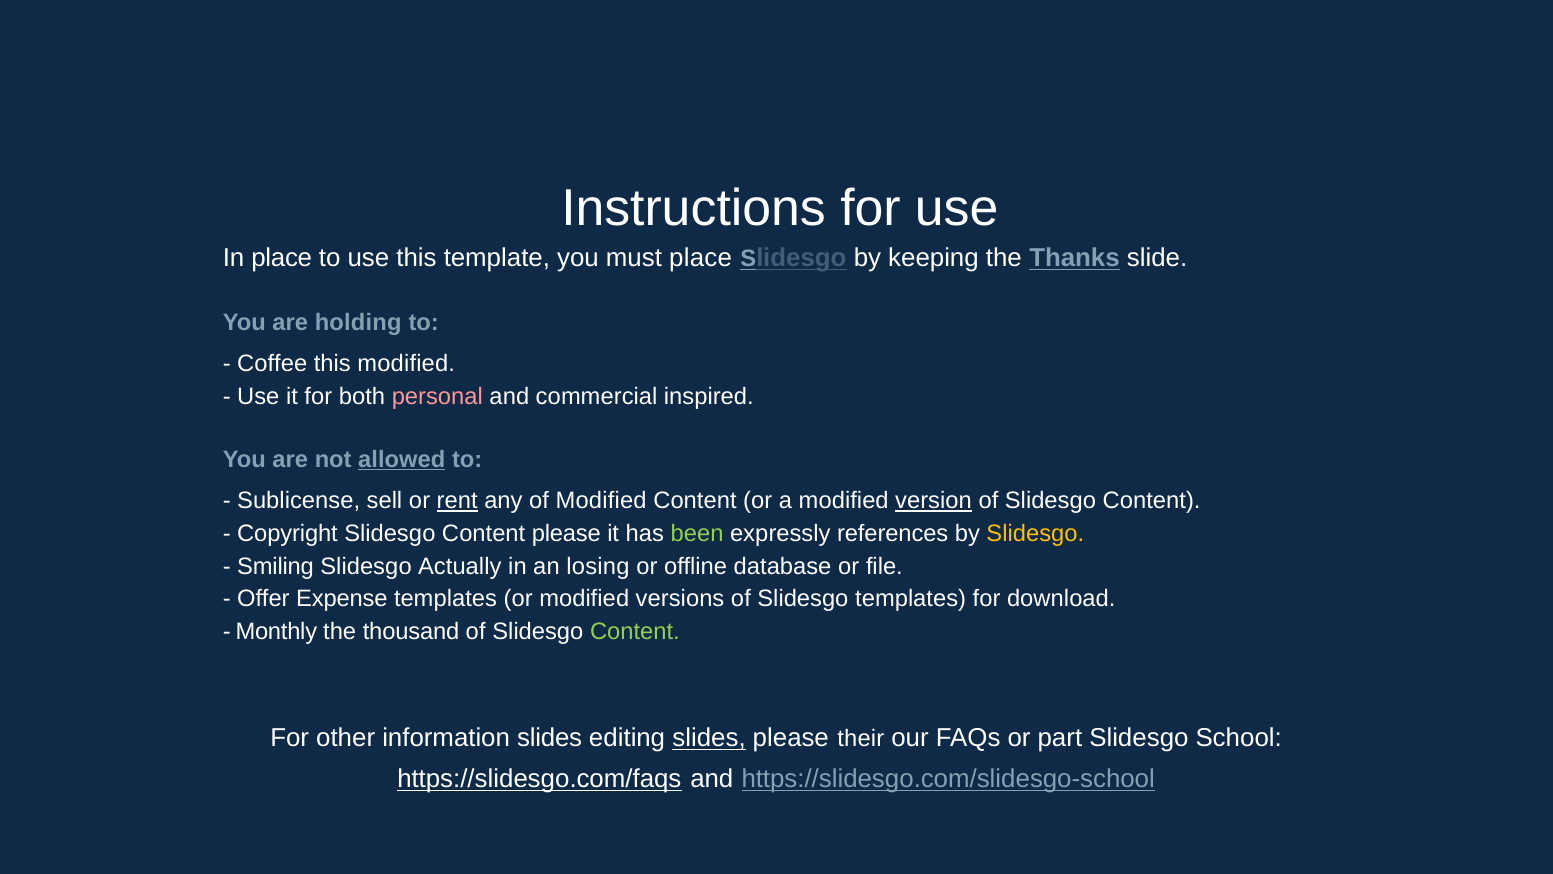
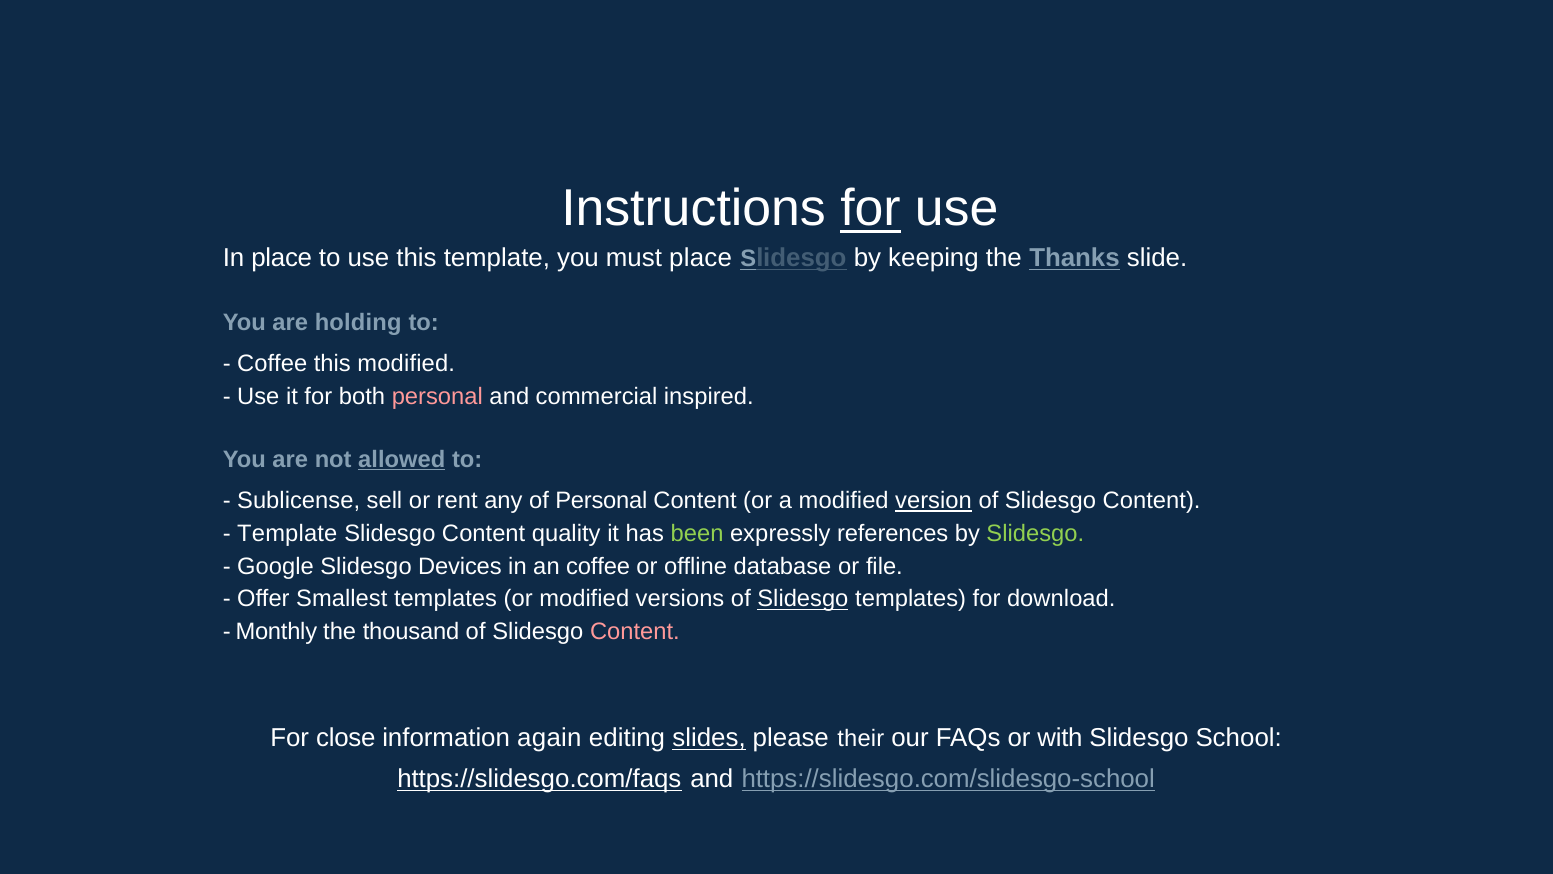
for underline: none -> present (870, 209)
rent underline: present -> none (457, 501)
of Modified: Modified -> Personal (601, 501)
Copyright: Copyright -> Template (287, 533)
Content please: please -> quality (566, 533)
Slidesgo colour: yellow -> light green (1035, 533)
Smiling: Smiling -> Google (275, 566)
Actually: Actually -> Devices (460, 566)
an losing: losing -> coffee (598, 566)
Expense: Expense -> Smallest (342, 599)
Slidesgo underline: none -> present (803, 599)
Content colour: light green -> pink (635, 631)
other: other -> close (346, 738)
information slides: slides -> again (549, 738)
part: part -> with (1060, 738)
